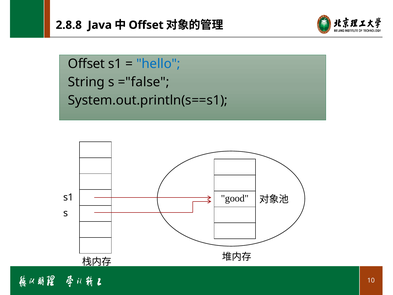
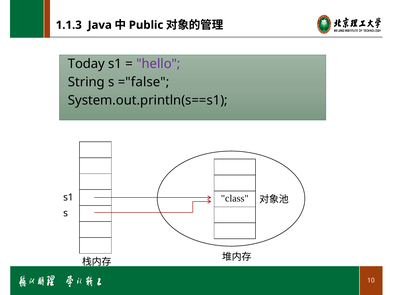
2.8.8: 2.8.8 -> 1.1.3 (69, 25)
Offset: Offset -> Public (146, 25)
Offset: Offset -> Today (86, 64)
hello colour: blue -> purple (158, 64)
good: good -> class (235, 198)
